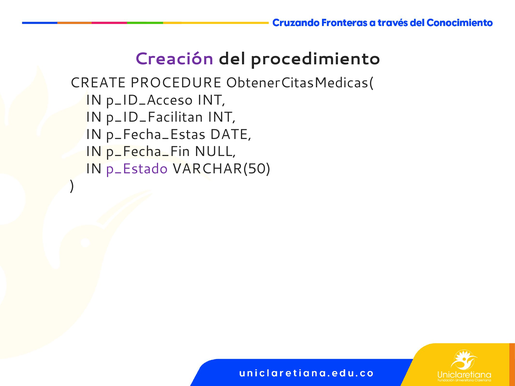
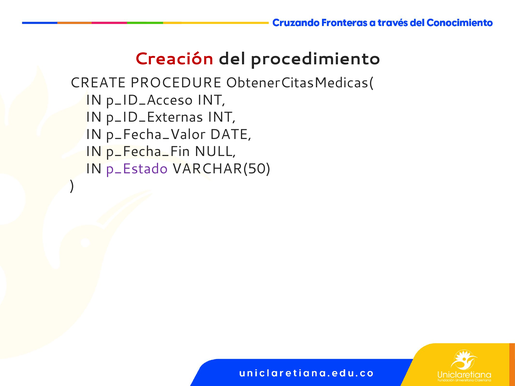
Creación colour: purple -> red (174, 59)
p_ID_Facilitan: p_ID_Facilitan -> p_ID_Externas (155, 117)
p_Fecha_Estas: p_Fecha_Estas -> p_Fecha_Valor (156, 134)
